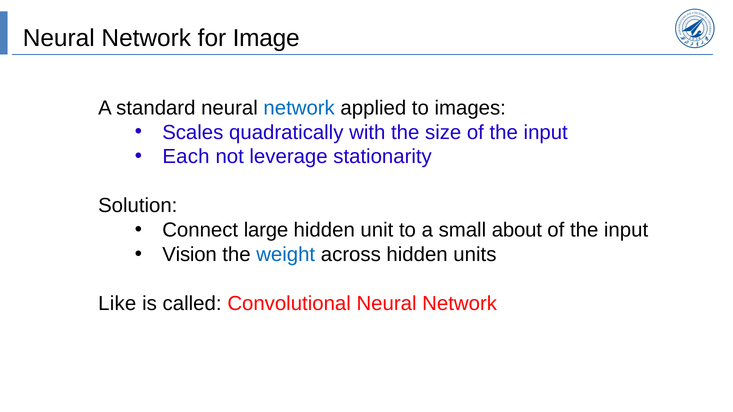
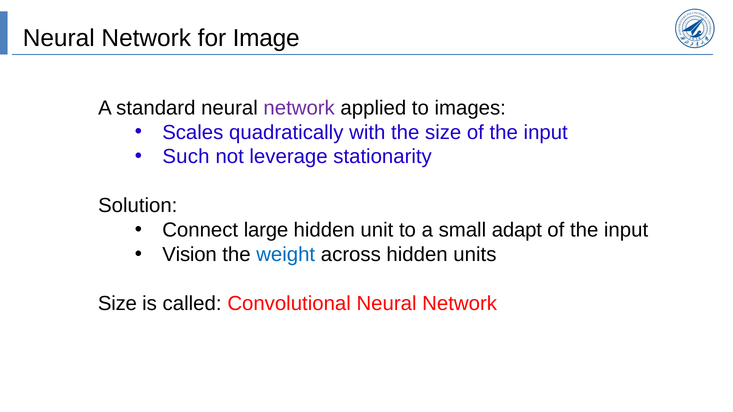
network colour: blue -> purple (299, 108)
Each: Each -> Such (186, 157)
about: about -> adapt (517, 230)
Like: Like -> Size (117, 304)
